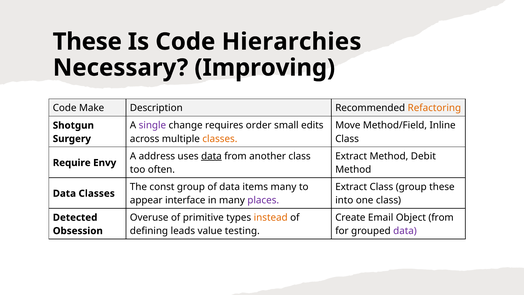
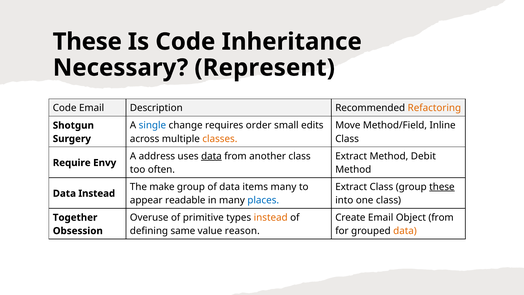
Hierarchies: Hierarchies -> Inheritance (292, 42)
Improving: Improving -> Represent (265, 68)
Code Make: Make -> Email (92, 108)
single colour: purple -> blue (152, 125)
const: const -> make (162, 187)
these underline: none -> present (442, 187)
Data Classes: Classes -> Instead (97, 193)
interface: interface -> readable (185, 200)
places colour: purple -> blue (263, 200)
Detected: Detected -> Together (75, 217)
leads: leads -> same (183, 231)
testing: testing -> reason (242, 231)
data colour: purple -> orange (405, 231)
